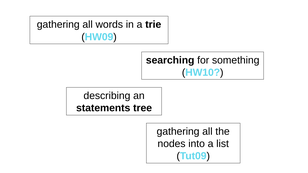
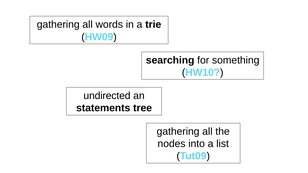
describing: describing -> undirected (107, 96)
